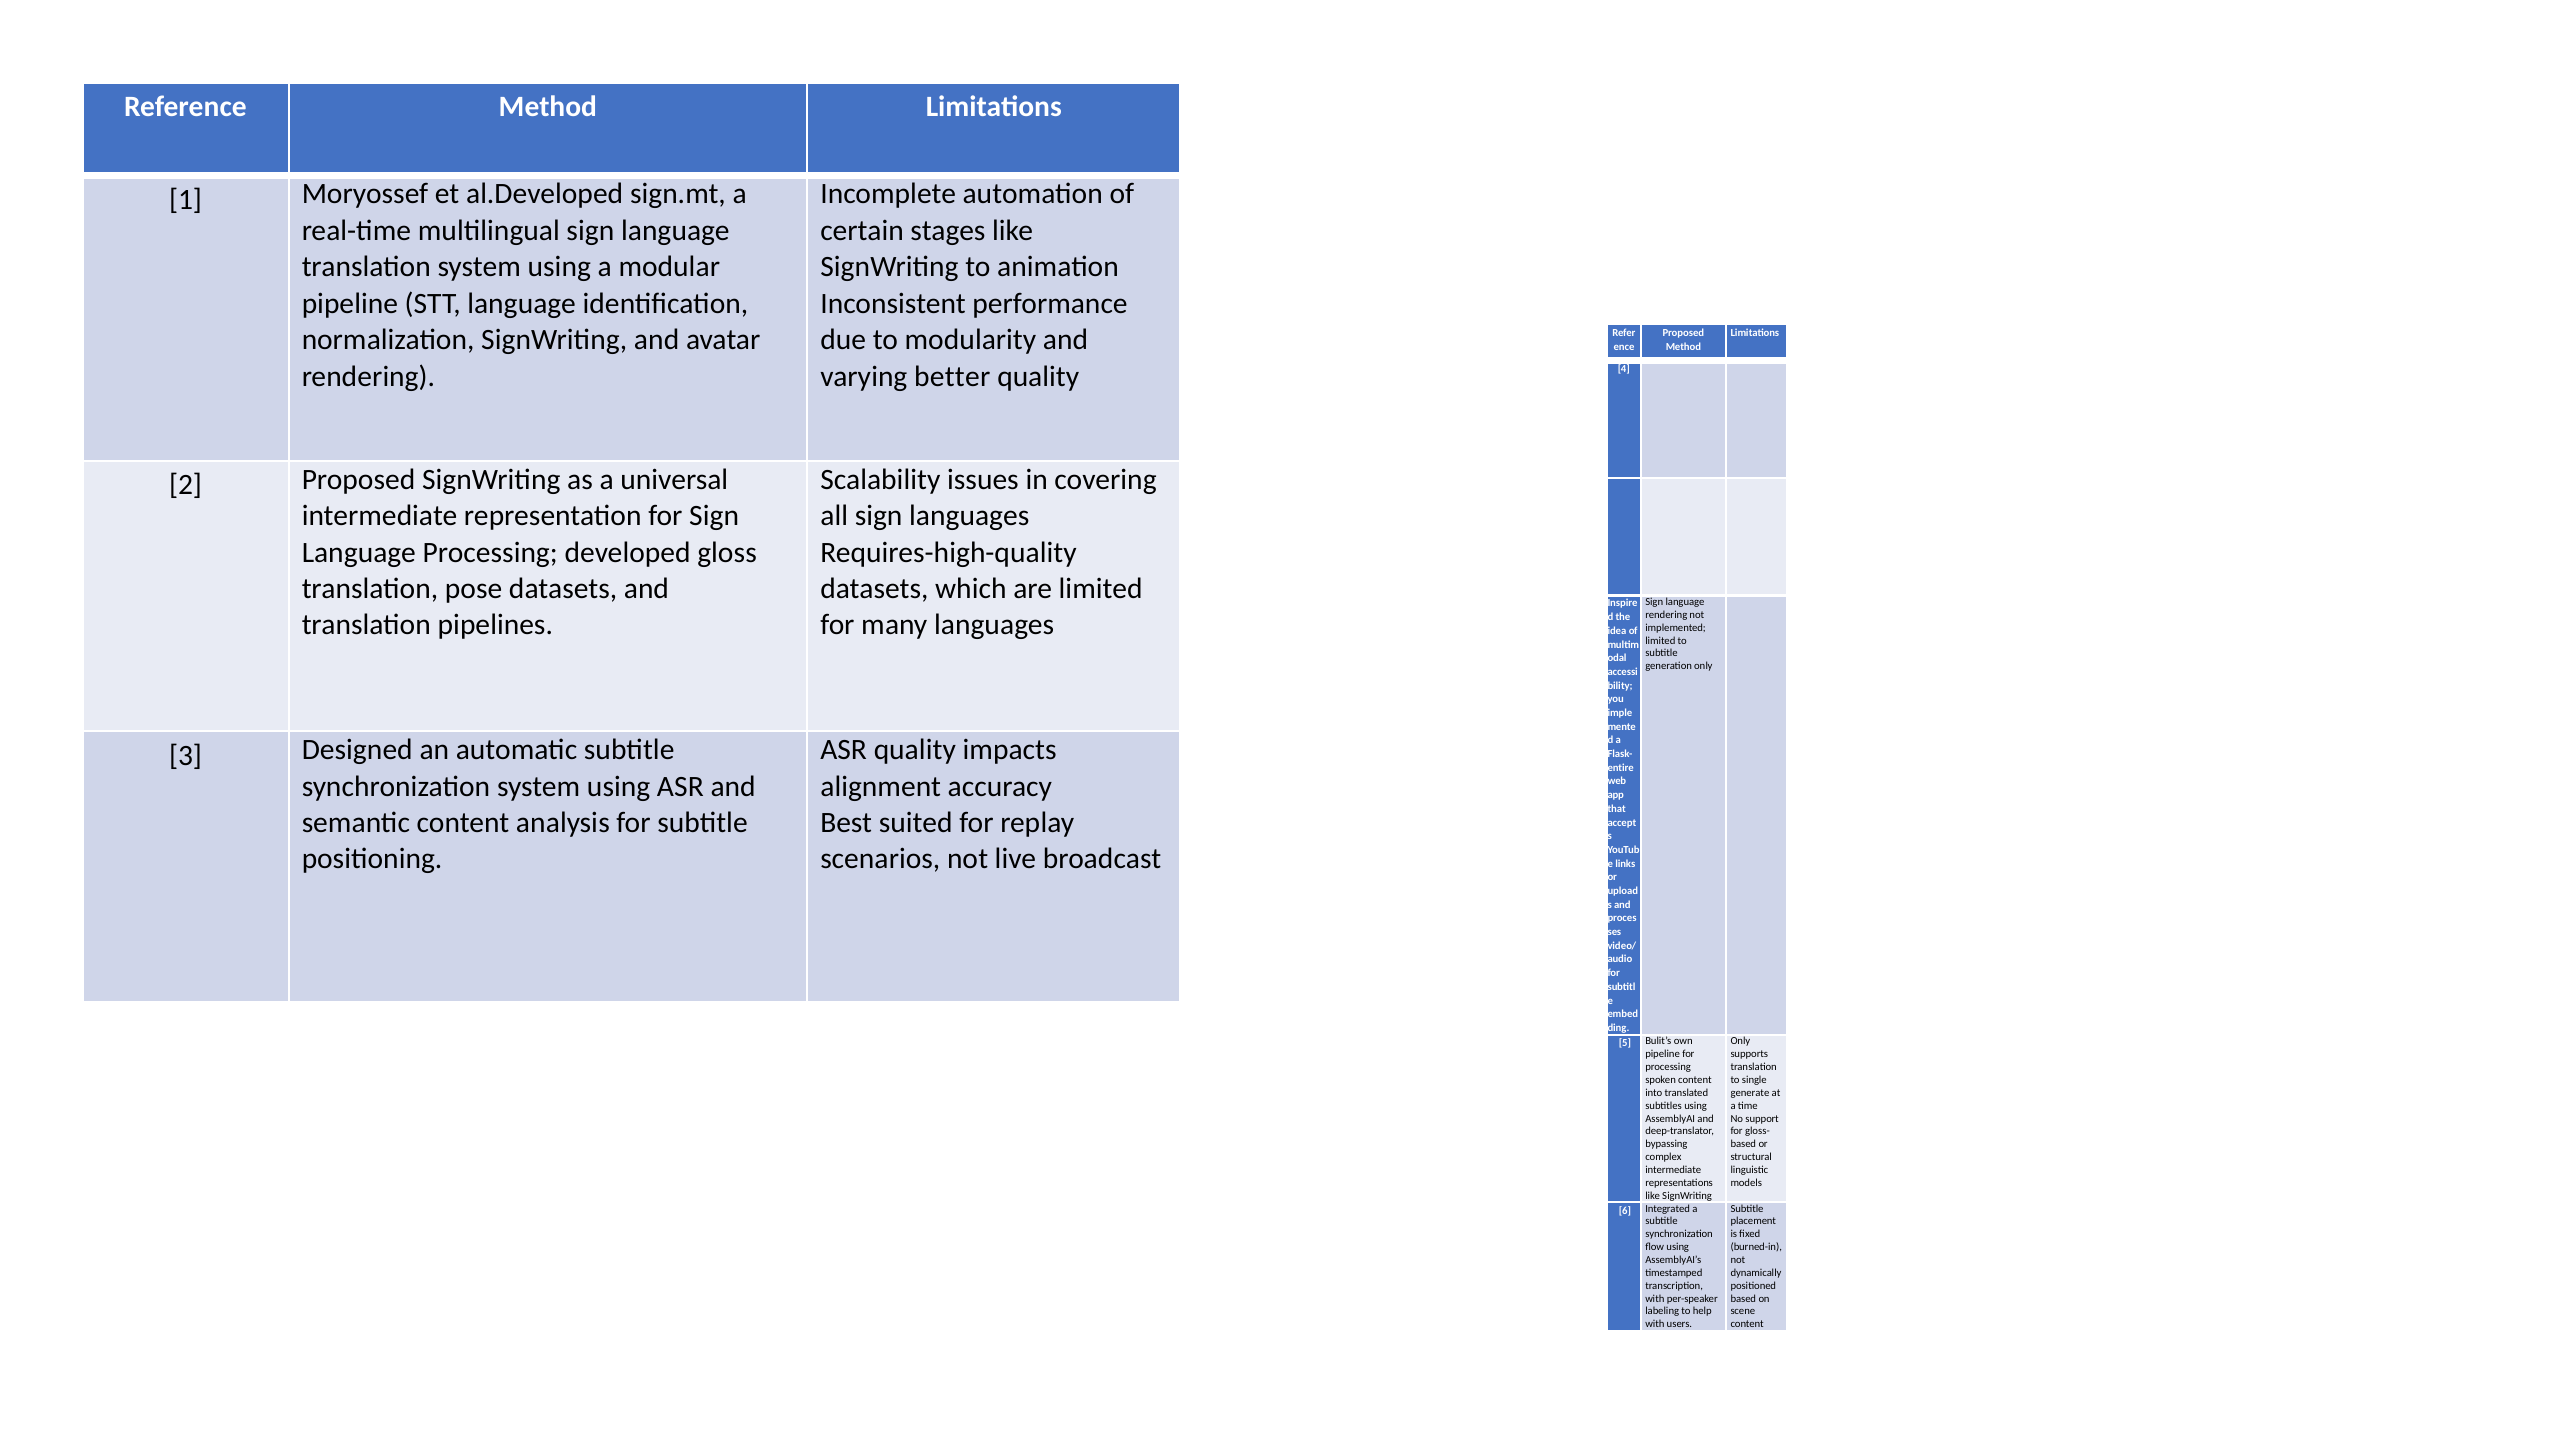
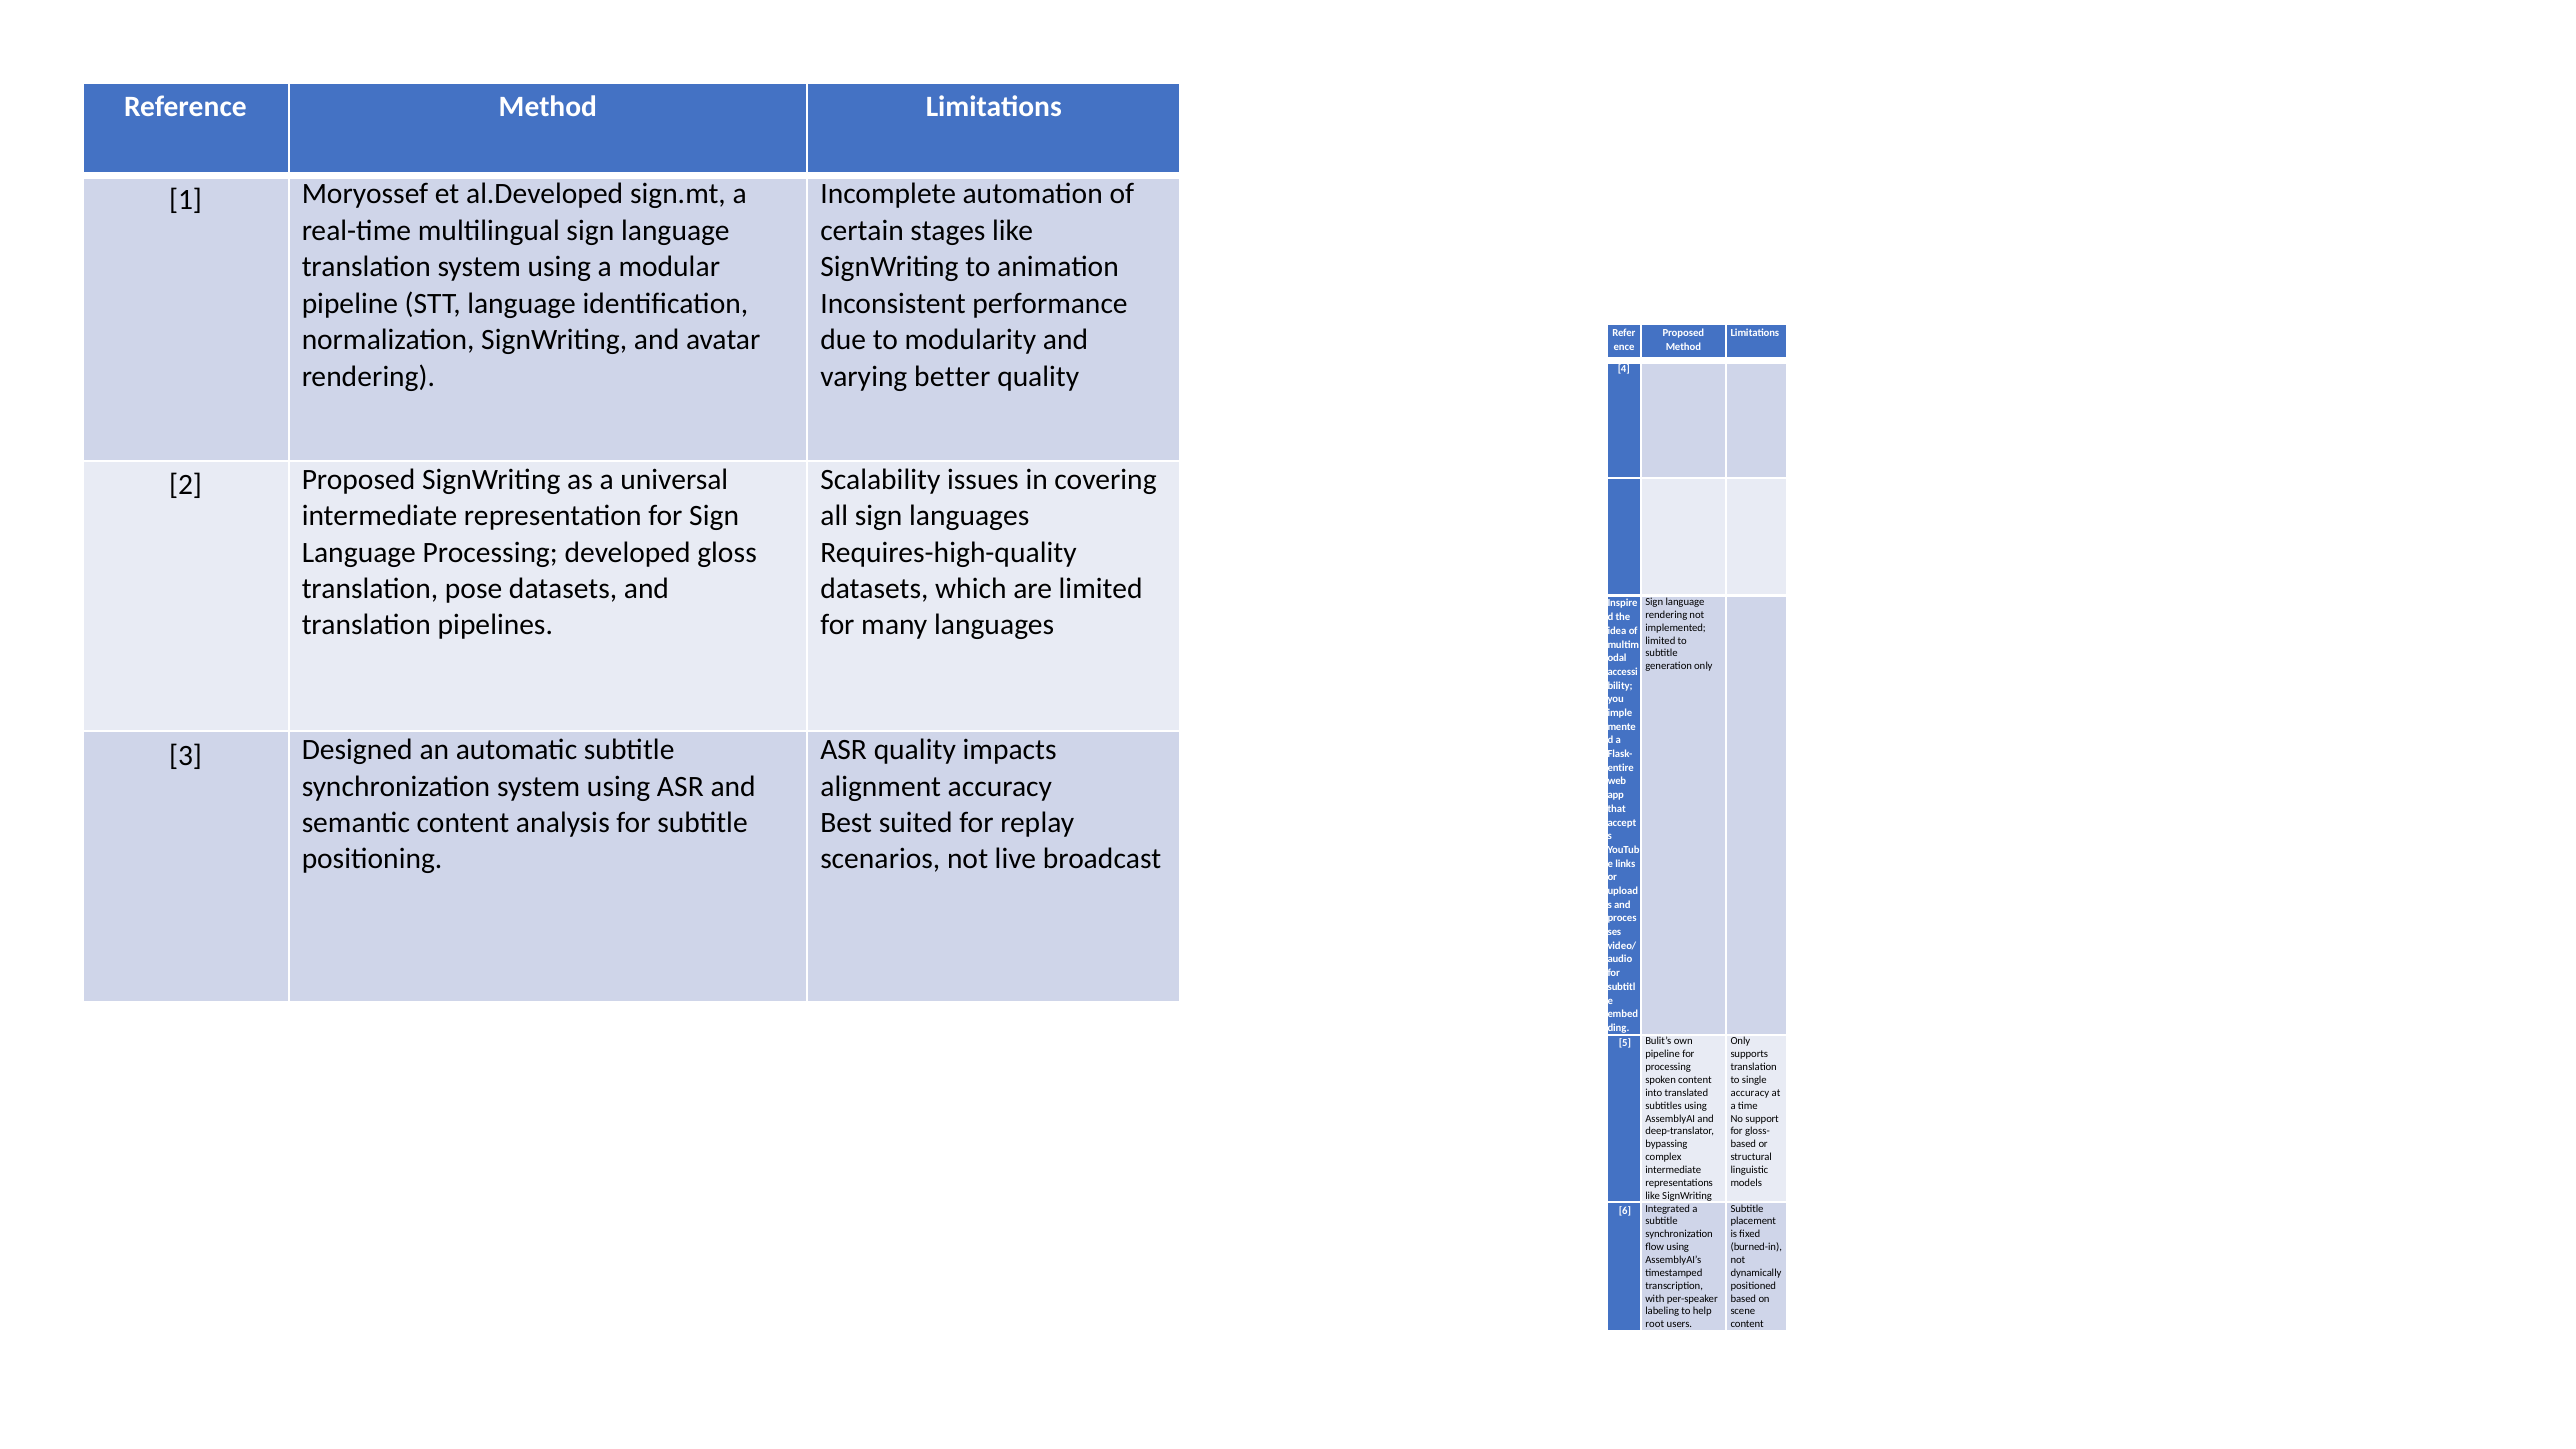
generate: generate -> accuracy (1750, 1093)
with: with -> root (1655, 1324)
